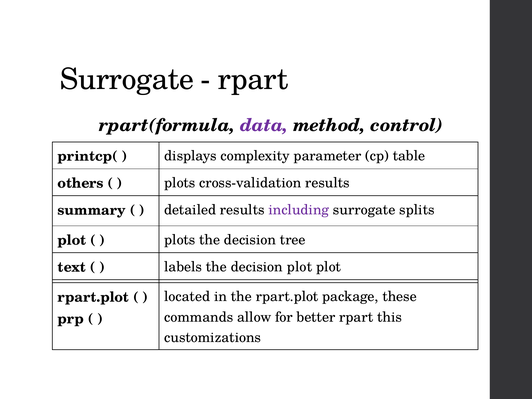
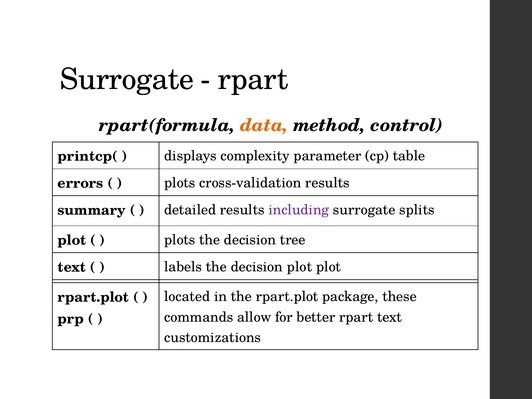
data colour: purple -> orange (264, 125)
others: others -> errors (80, 183)
rpart this: this -> text (390, 317)
